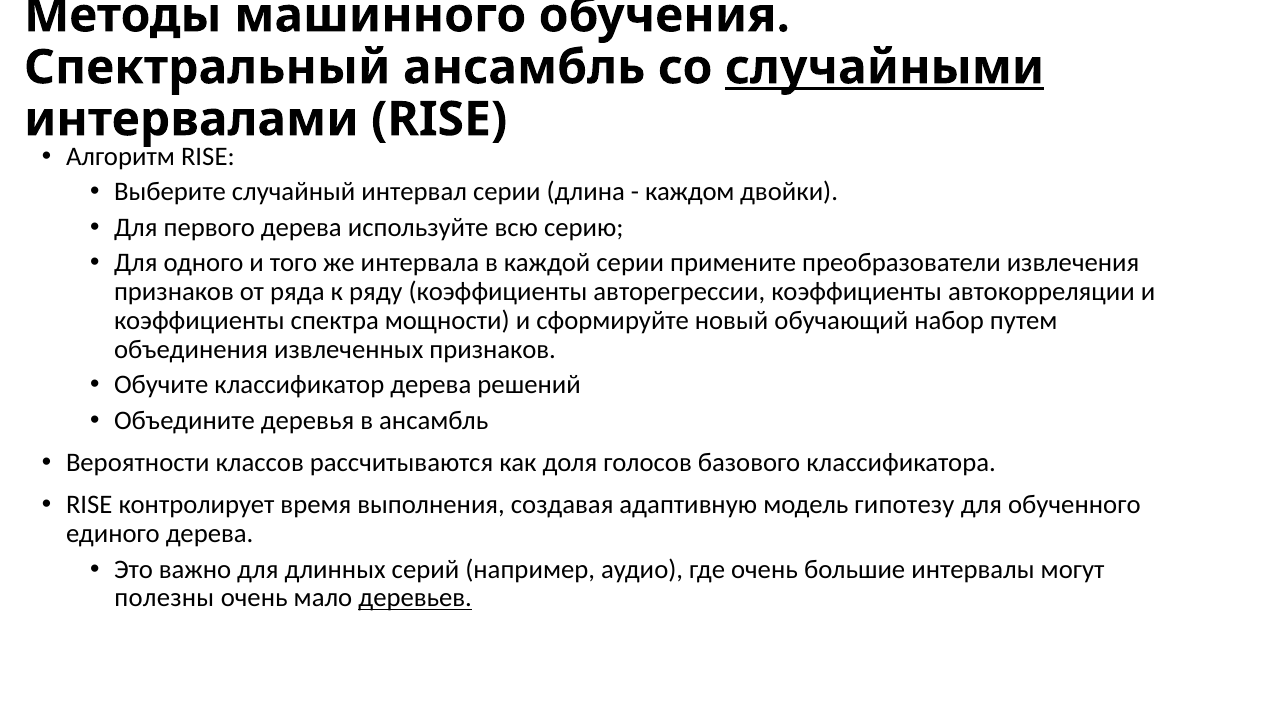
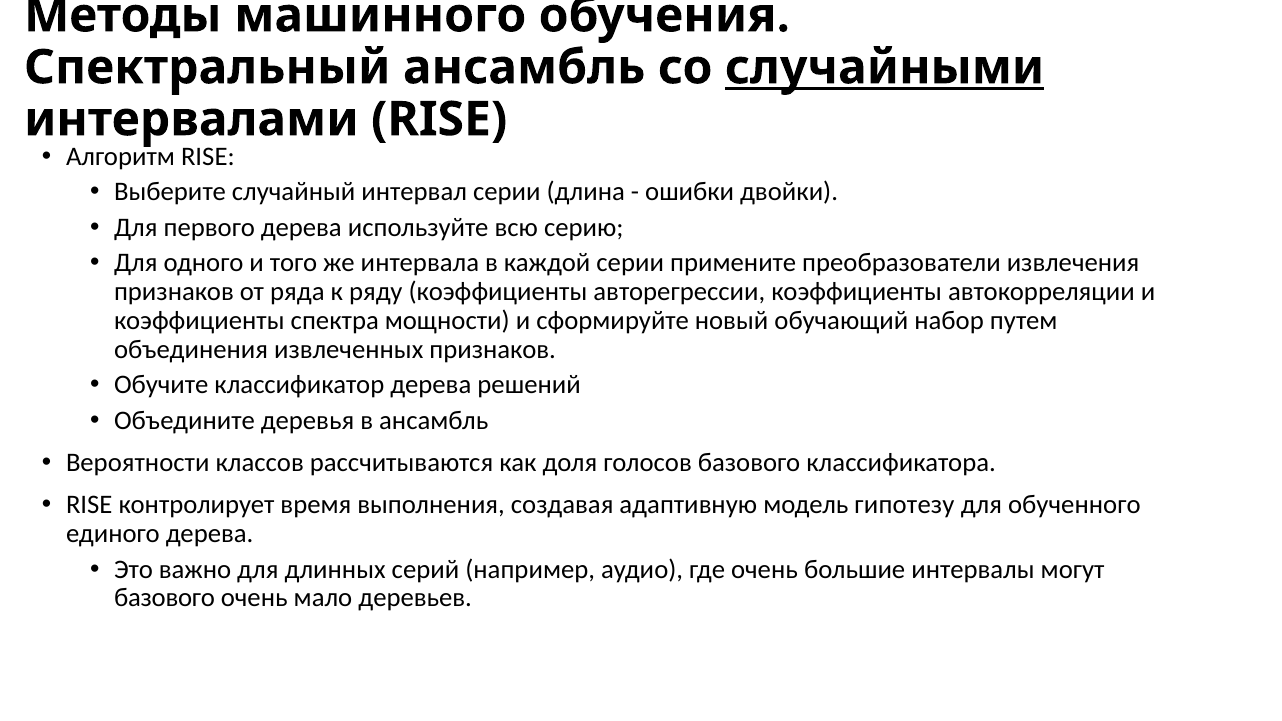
каждом: каждом -> ошибки (690, 192)
полезны: полезны -> базового (165, 598)
деревьев underline: present -> none (415, 598)
